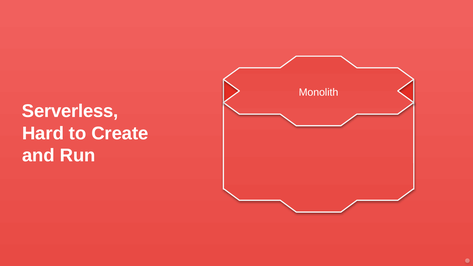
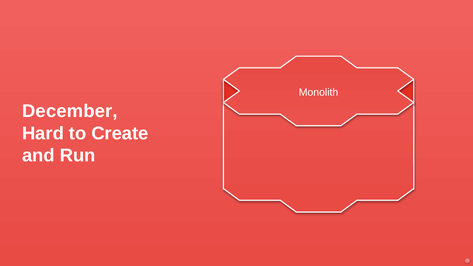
Serverless: Serverless -> December (70, 111)
